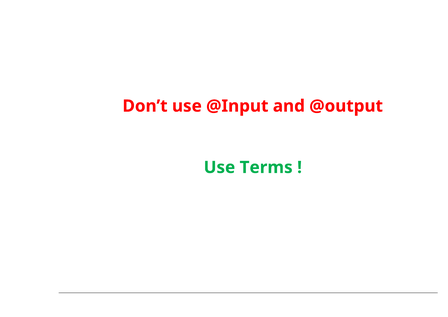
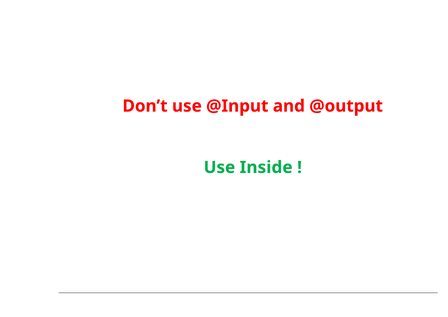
Terms: Terms -> Inside (266, 167)
